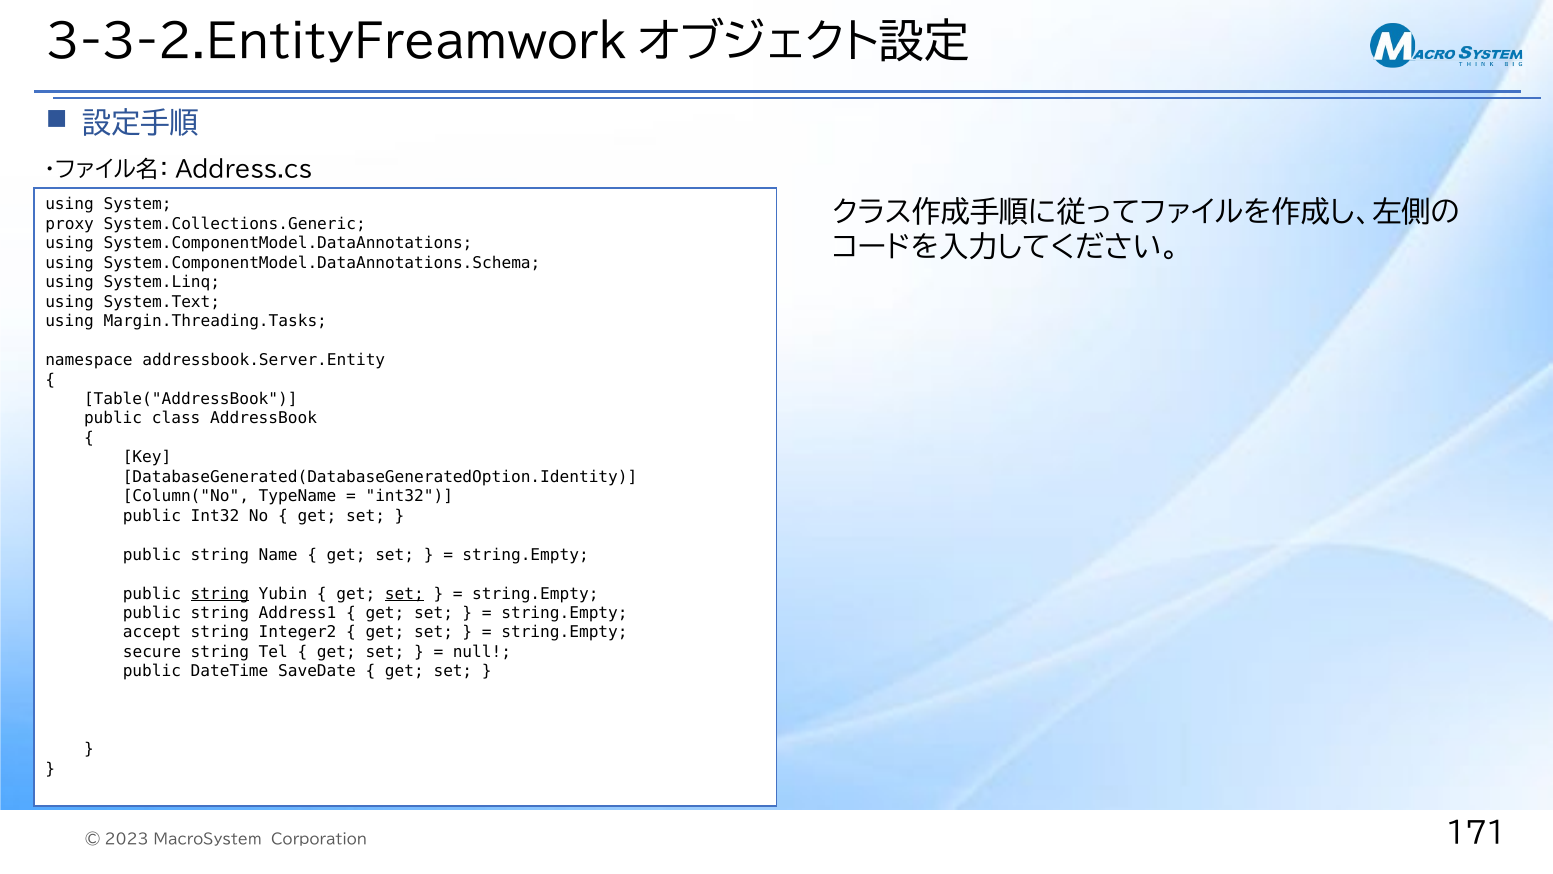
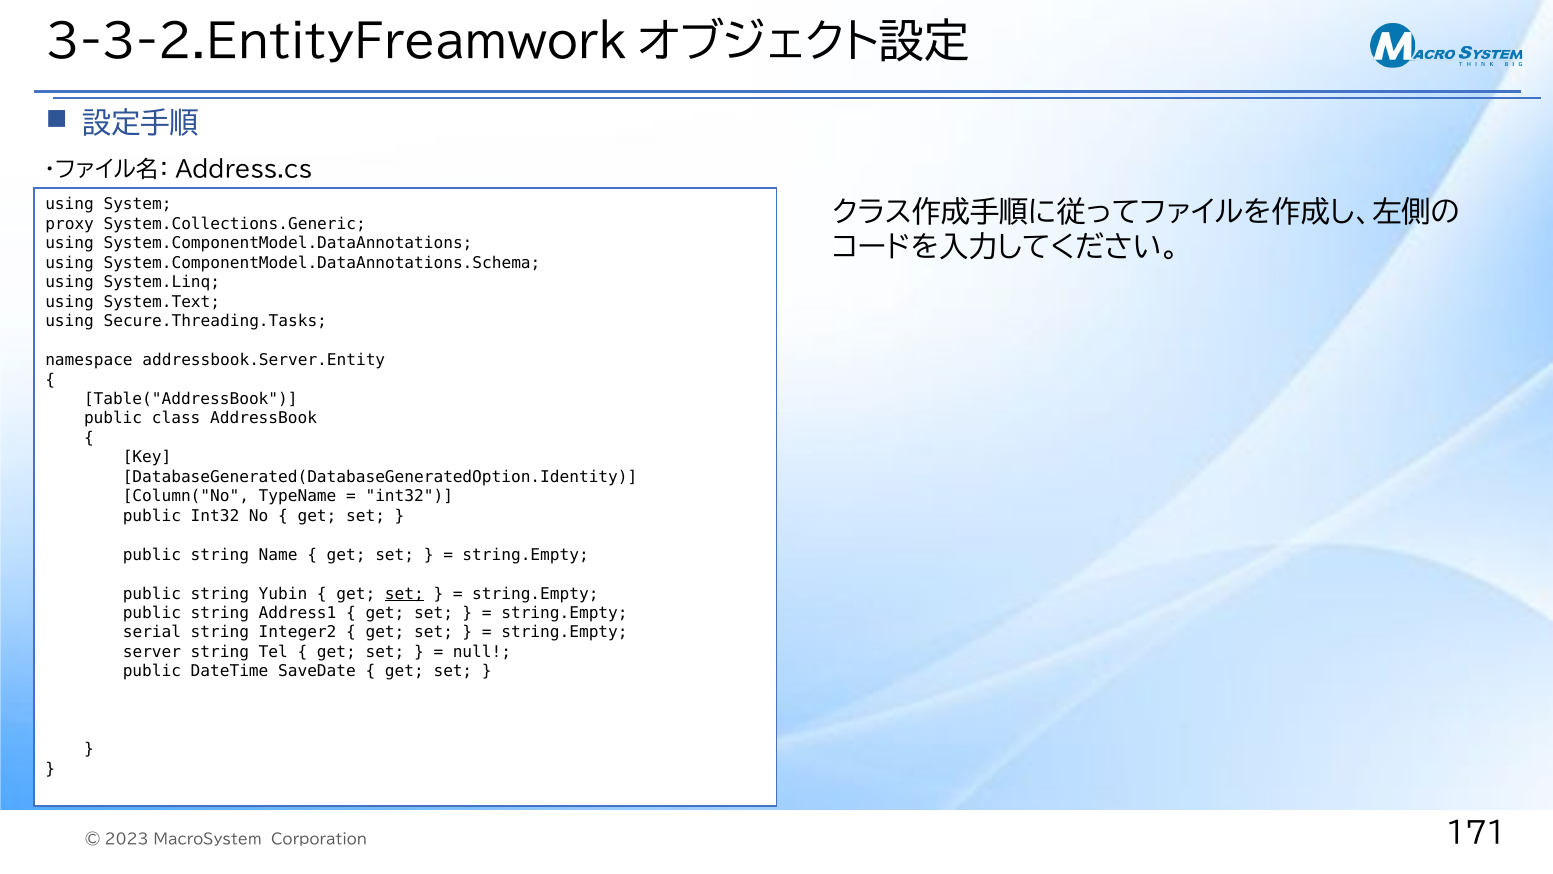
Margin.Threading.Tasks: Margin.Threading.Tasks -> Secure.Threading.Tasks (215, 321)
string underline: present -> none (220, 593)
accept: accept -> serial (152, 632)
secure: secure -> server (152, 652)
